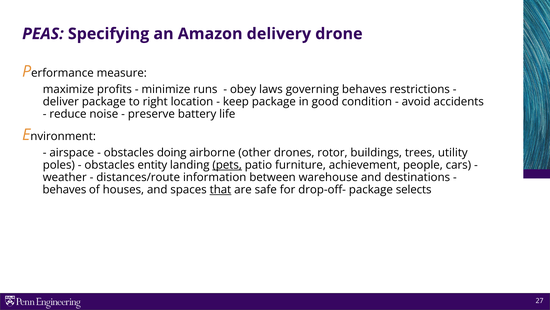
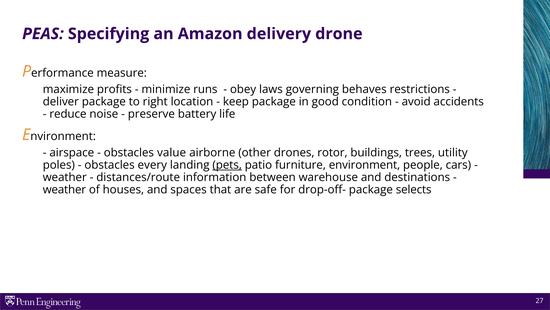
doing: doing -> value (172, 152)
entity: entity -> every (152, 165)
achievement: achievement -> environment (364, 165)
behaves: behaves -> weather (64, 189)
that underline: present -> none (220, 189)
